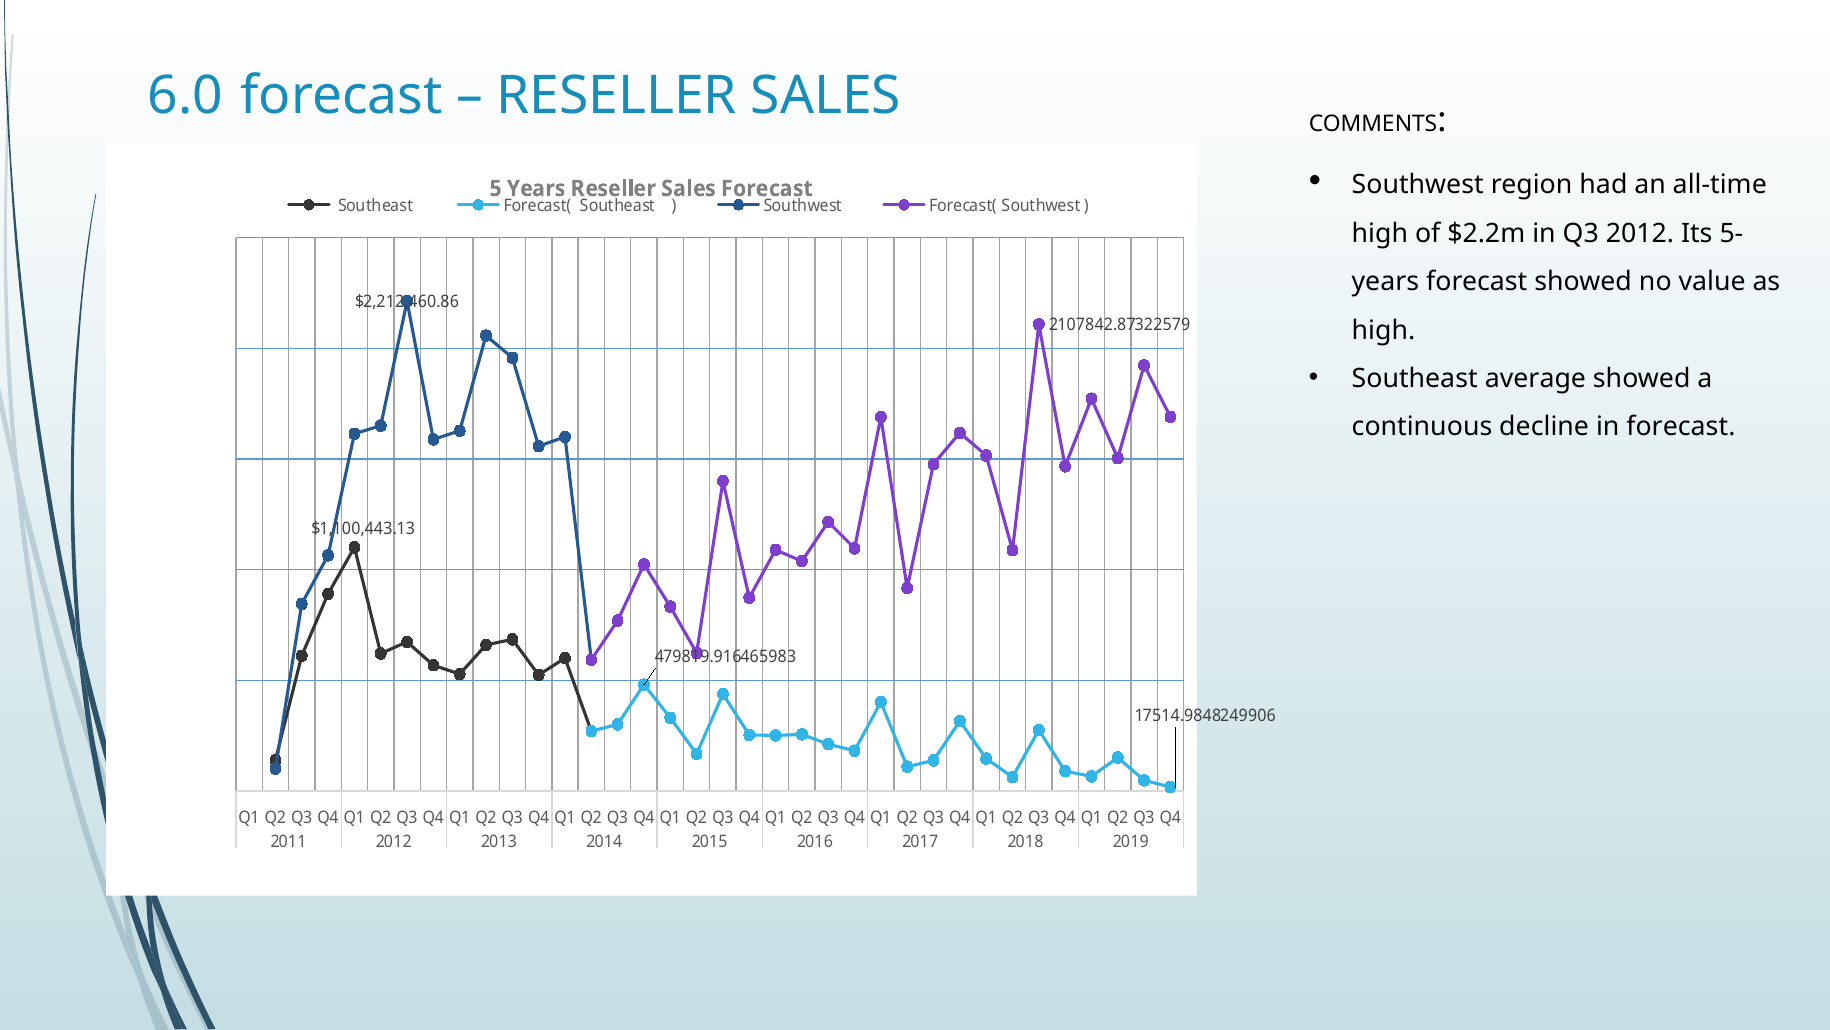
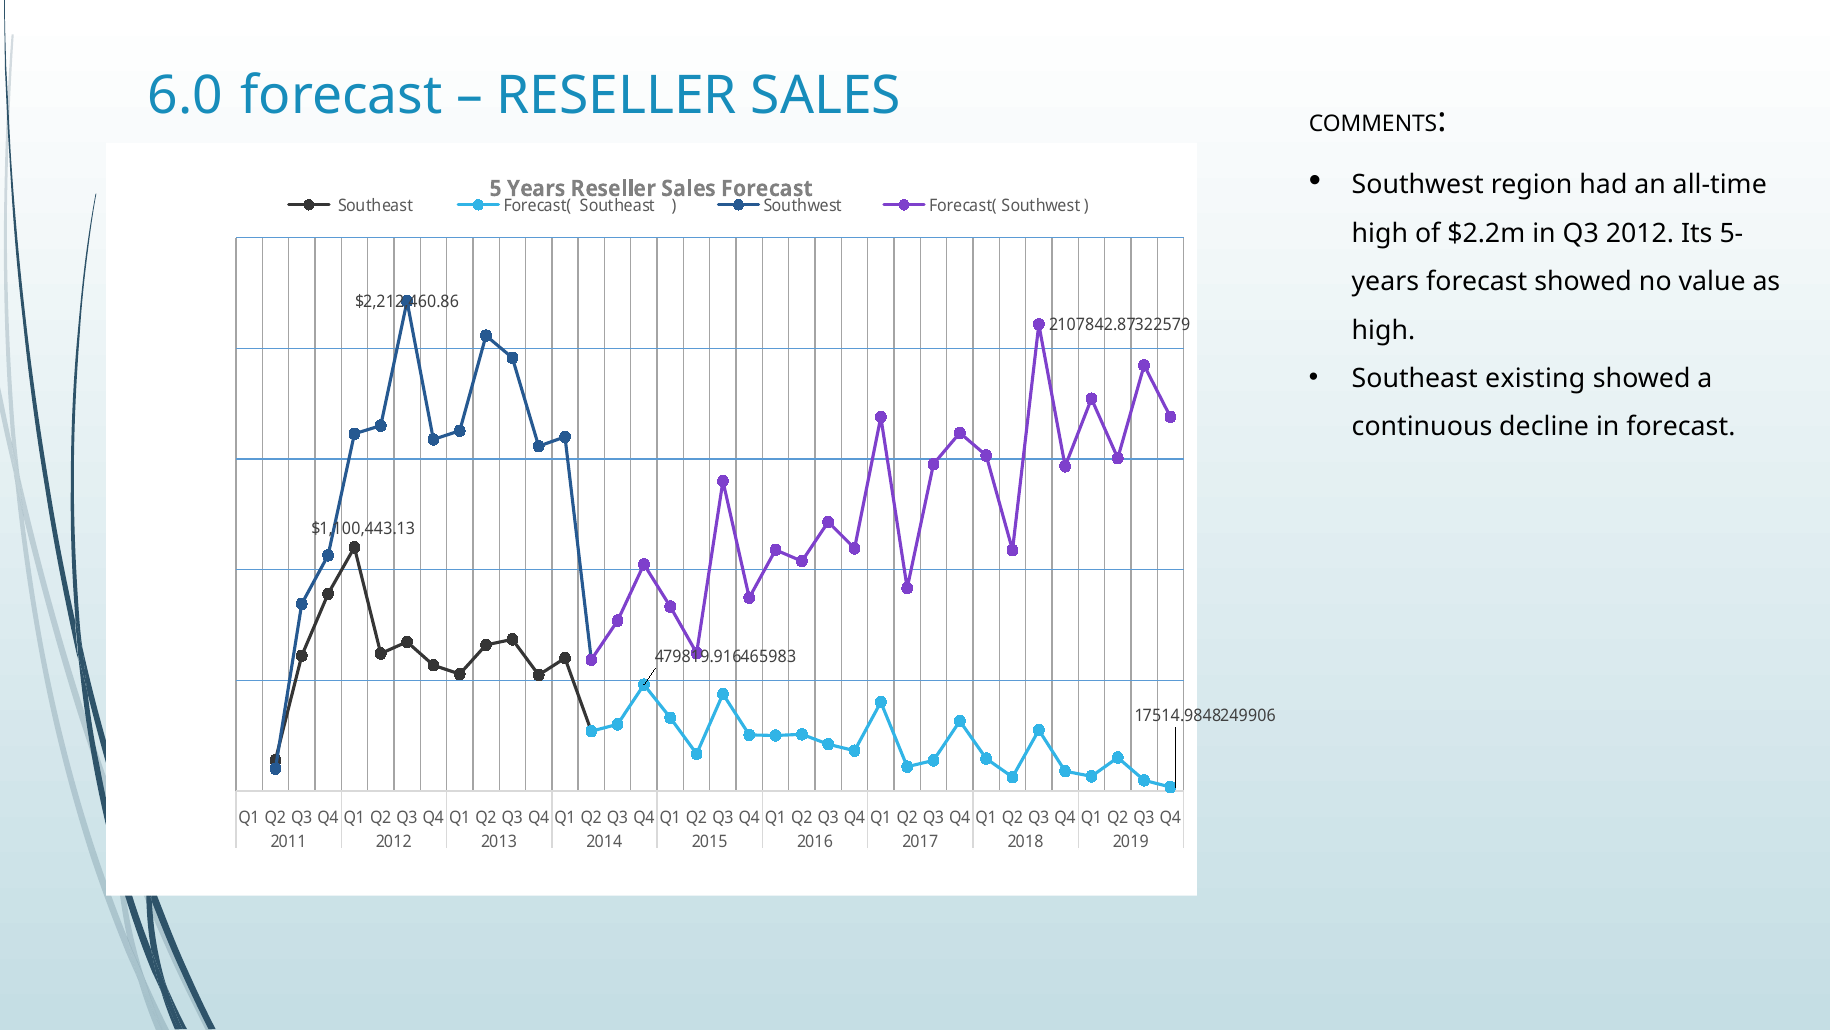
average: average -> existing (1535, 378)
